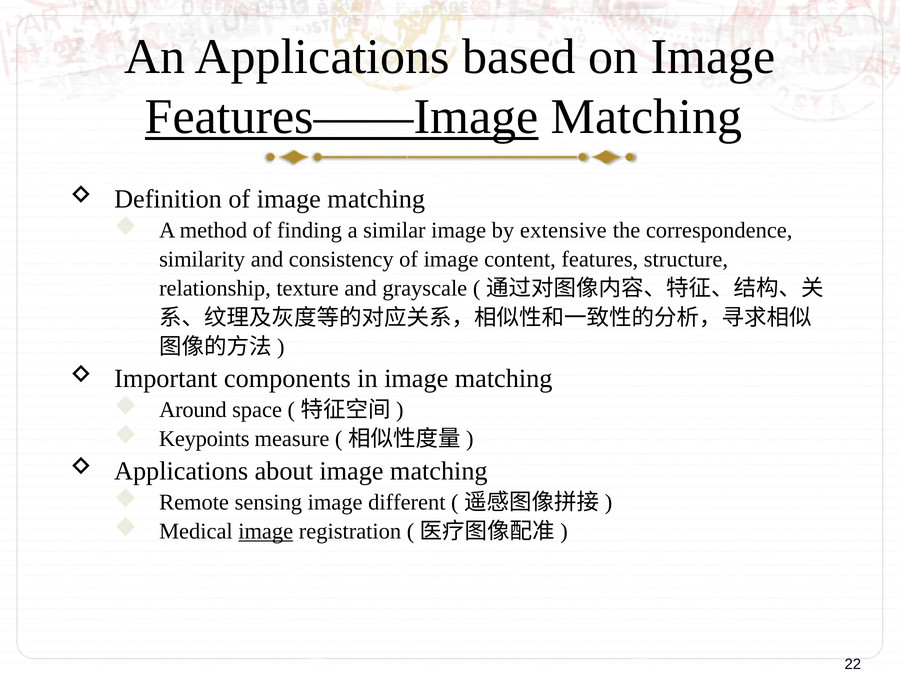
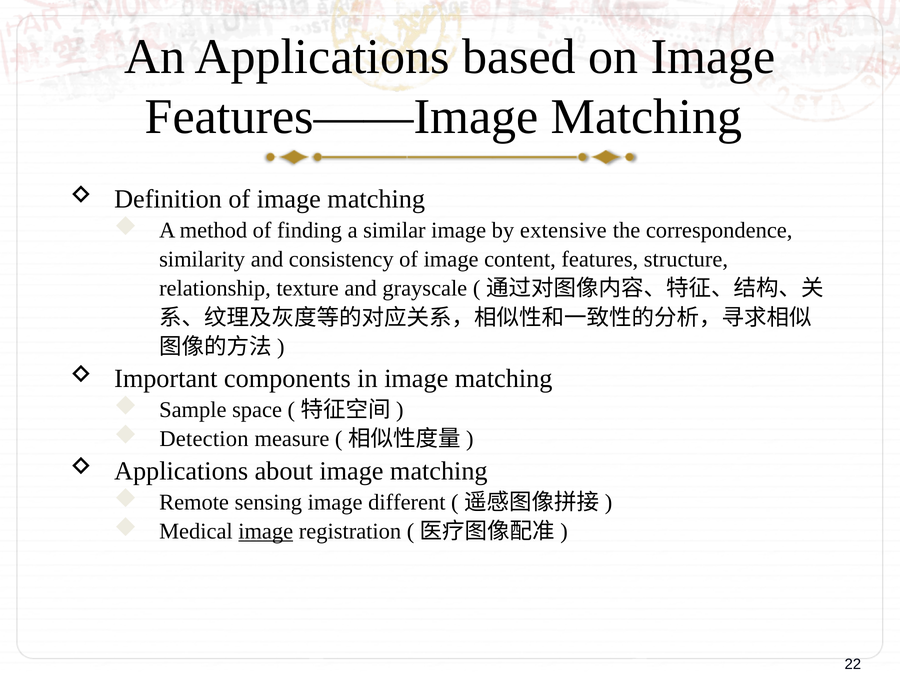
Features——Image underline: present -> none (342, 117)
Around: Around -> Sample (193, 410)
Keypoints: Keypoints -> Detection (204, 439)
